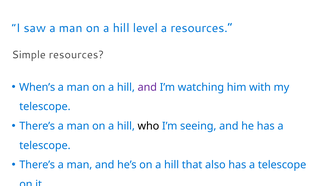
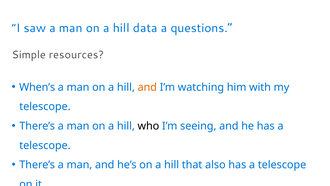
level: level -> data (145, 28)
a resources: resources -> questions (202, 28)
and colour: purple -> orange (147, 87)
